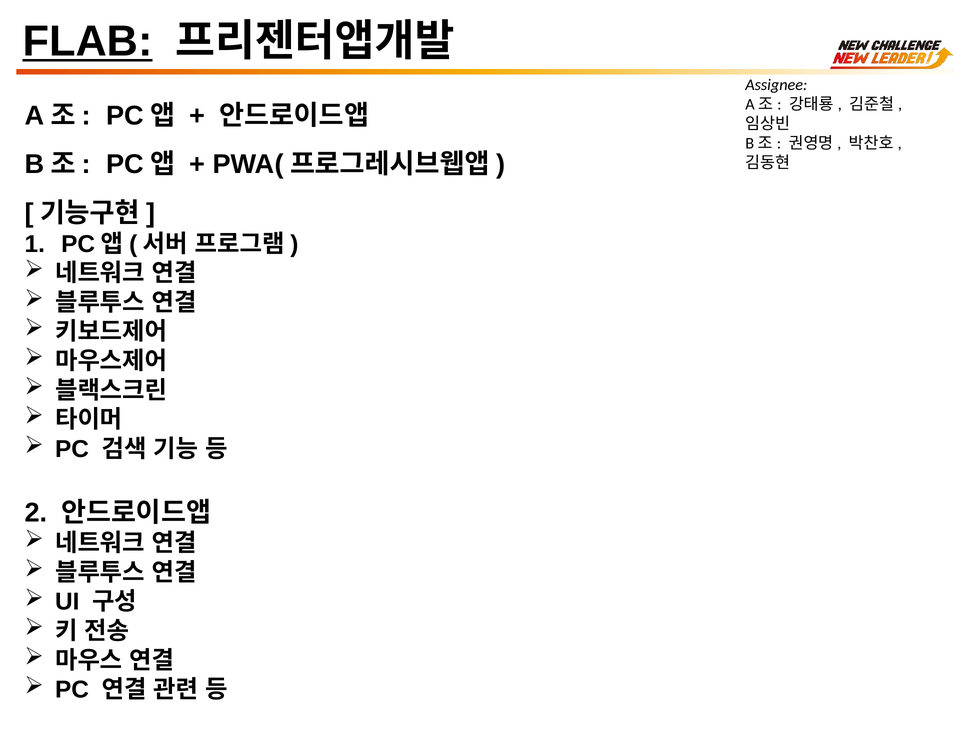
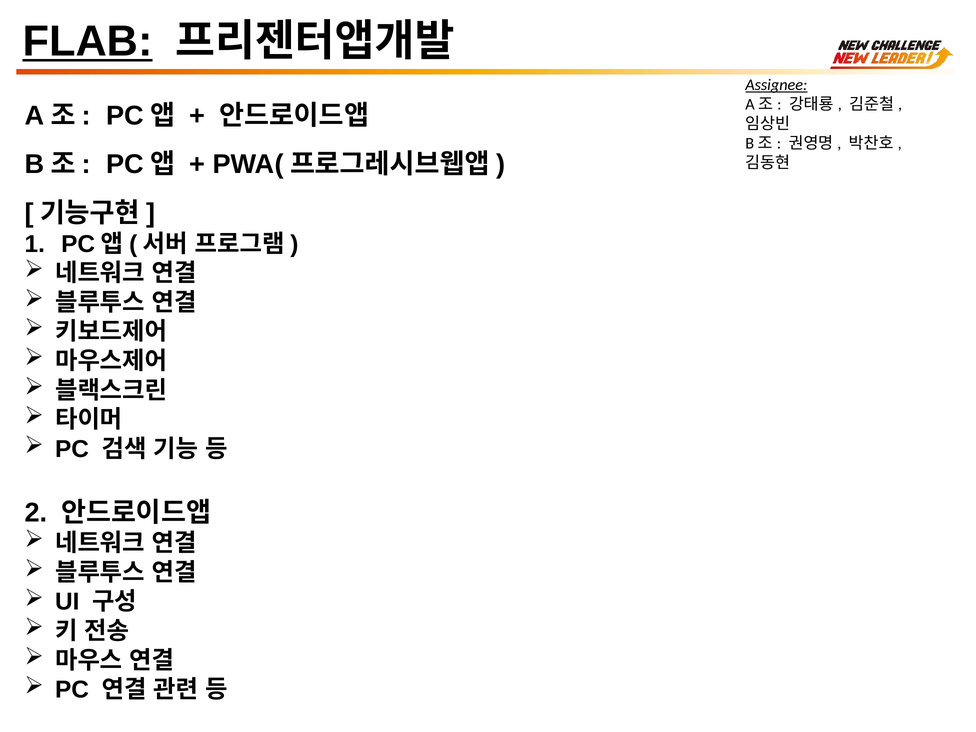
Assignee underline: none -> present (776, 85)
